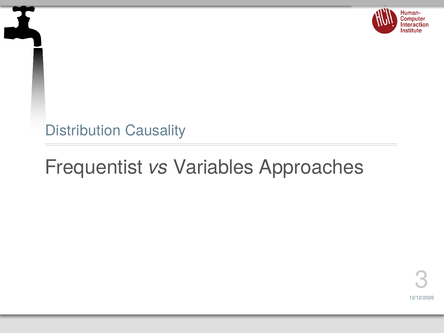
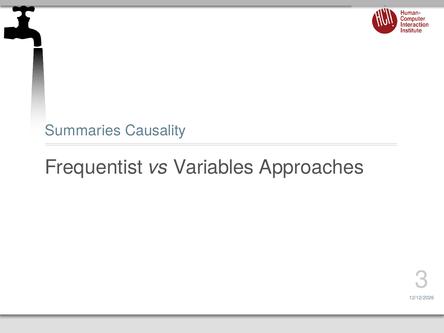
Distribution: Distribution -> Summaries (83, 131)
